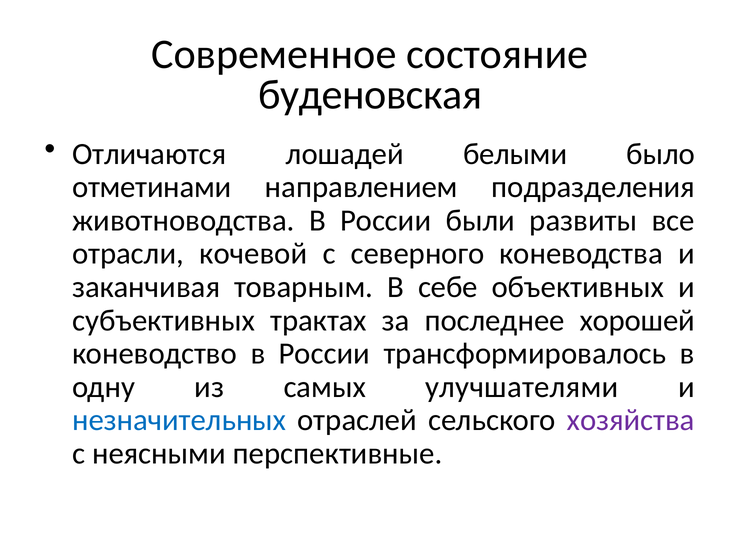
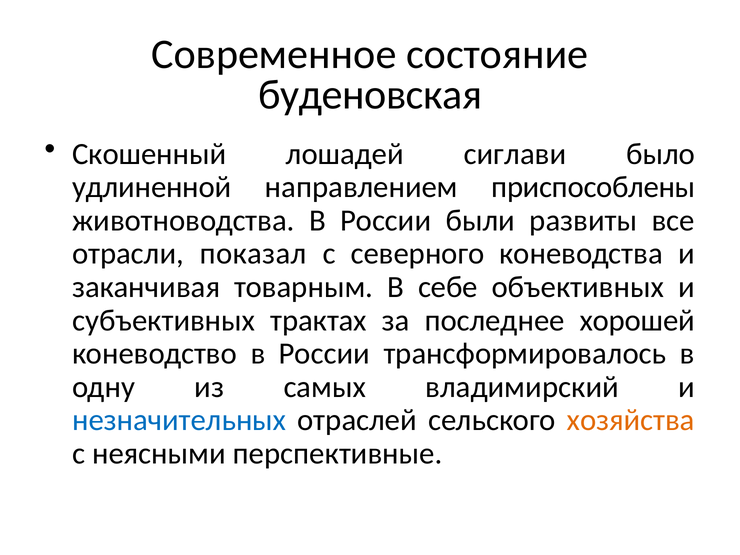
Отличаются: Отличаются -> Скошенный (149, 154)
белыми: белыми -> сиглави (515, 154)
отметинами: отметинами -> удлиненной (152, 187)
подразделения: подразделения -> приспособлены (593, 187)
кочевой: кочевой -> показал (253, 254)
улучшателями: улучшателями -> владимирский (522, 387)
хозяйства colour: purple -> orange (631, 420)
